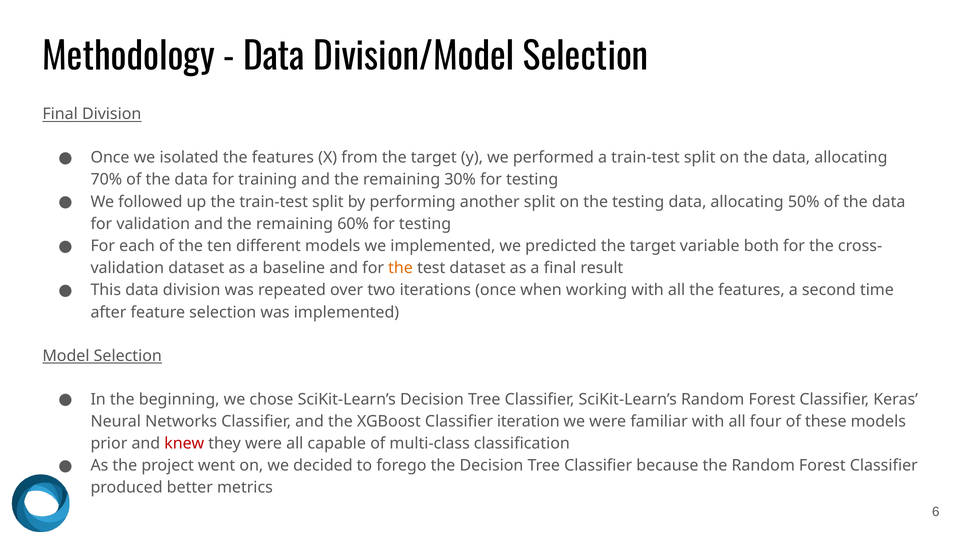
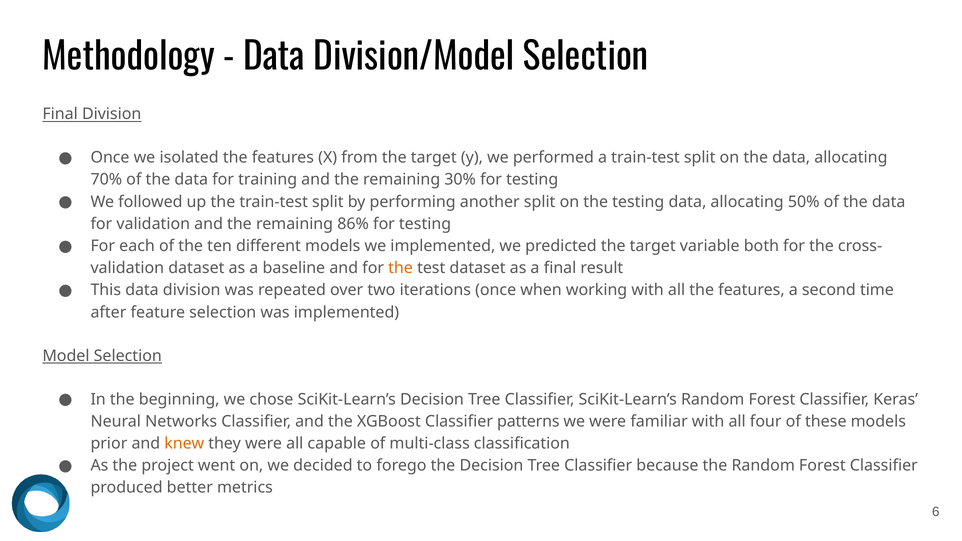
60%: 60% -> 86% (353, 224)
iteration: iteration -> patterns (528, 421)
knew colour: red -> orange (184, 444)
